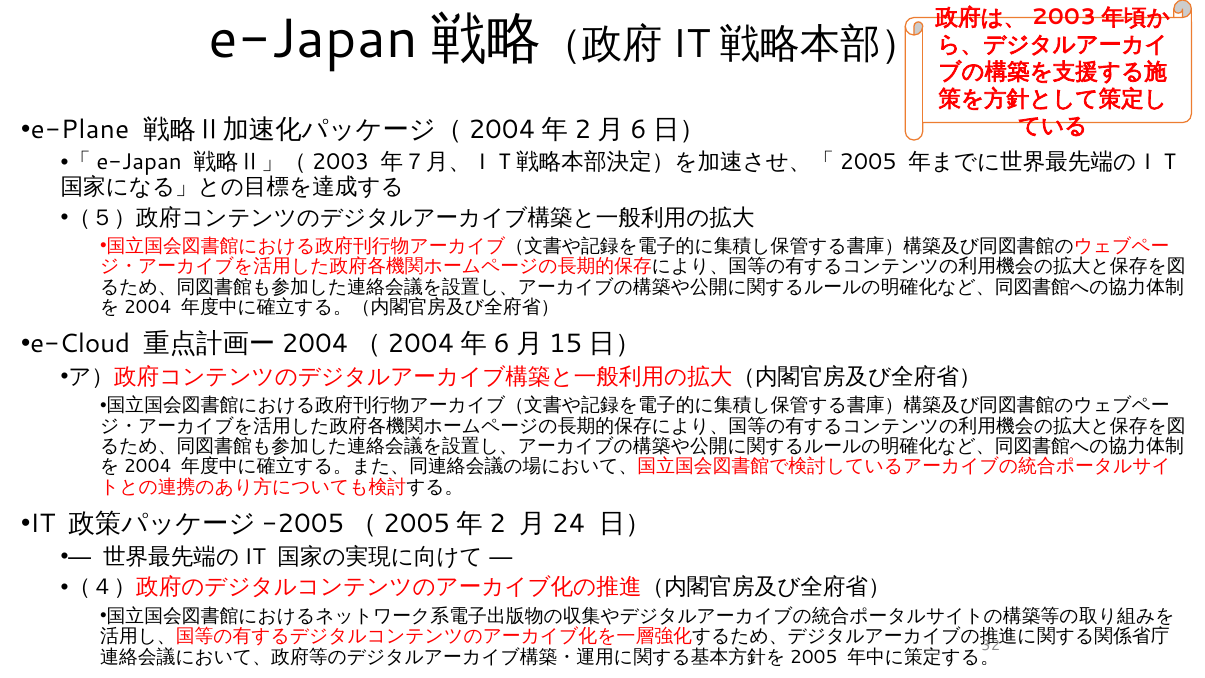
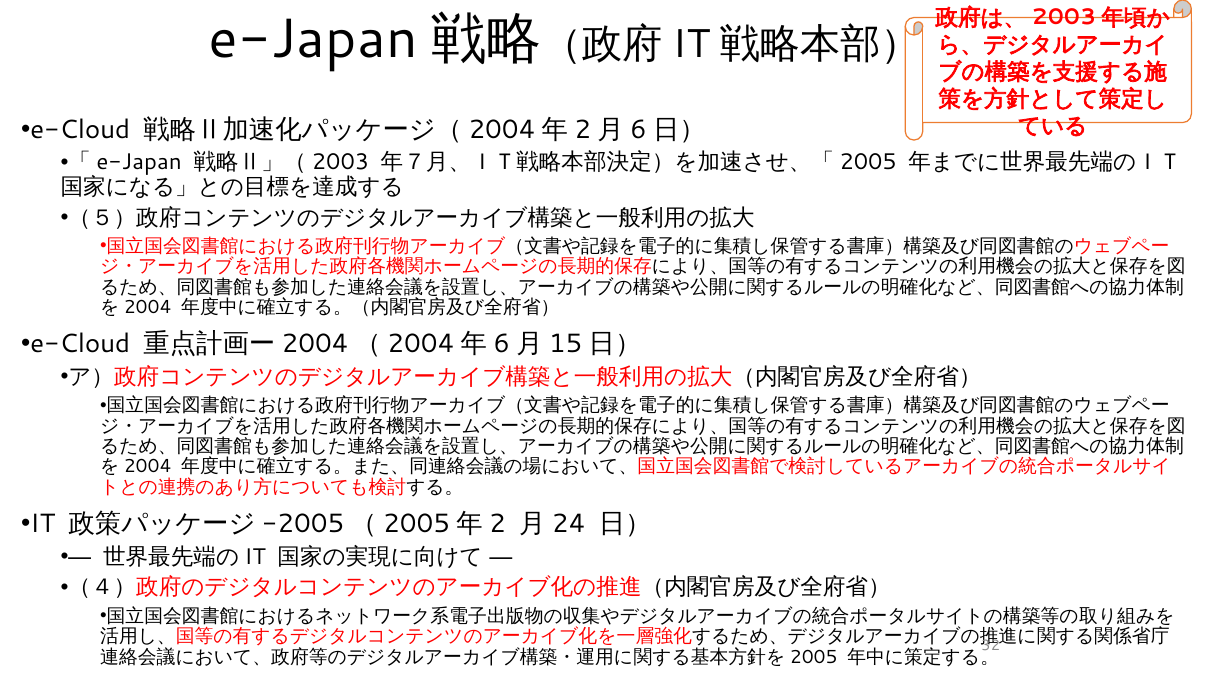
e-Plane: e-Plane -> e-Cloud (80, 130)
